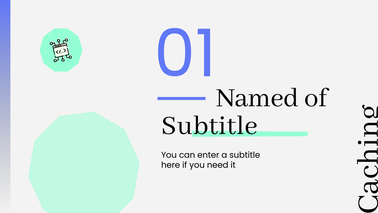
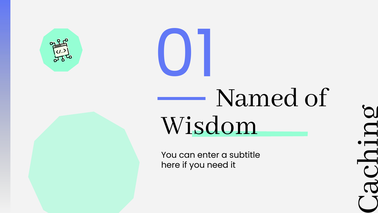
Subtitle: Subtitle -> Wisdom (210, 124)
